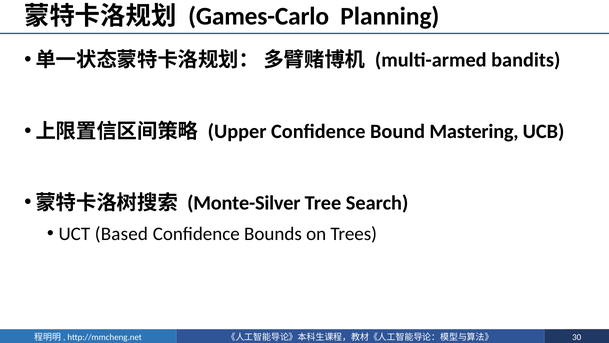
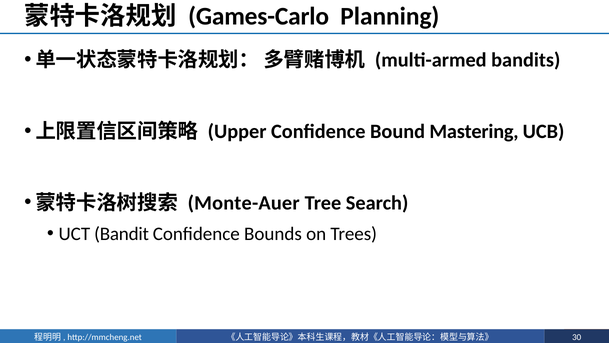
Monte-Silver: Monte-Silver -> Monte-Auer (244, 203)
Based: Based -> Bandit (122, 234)
